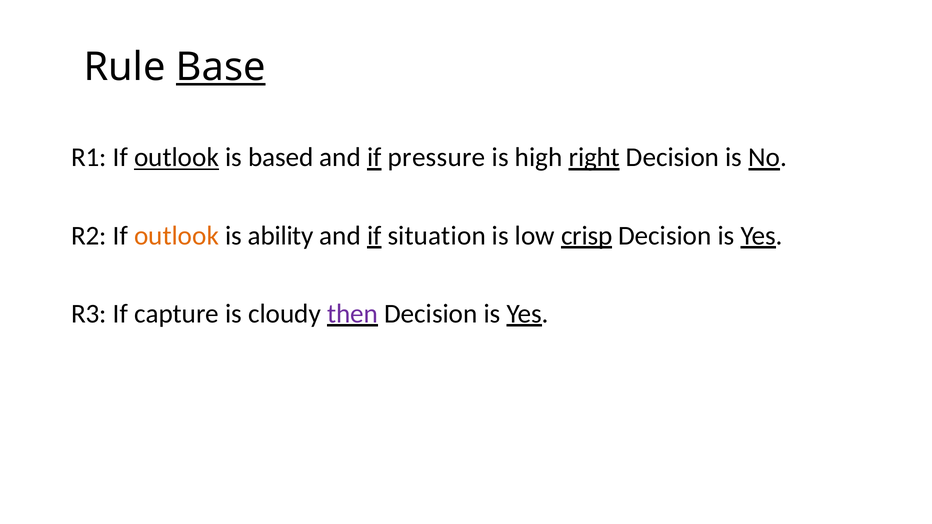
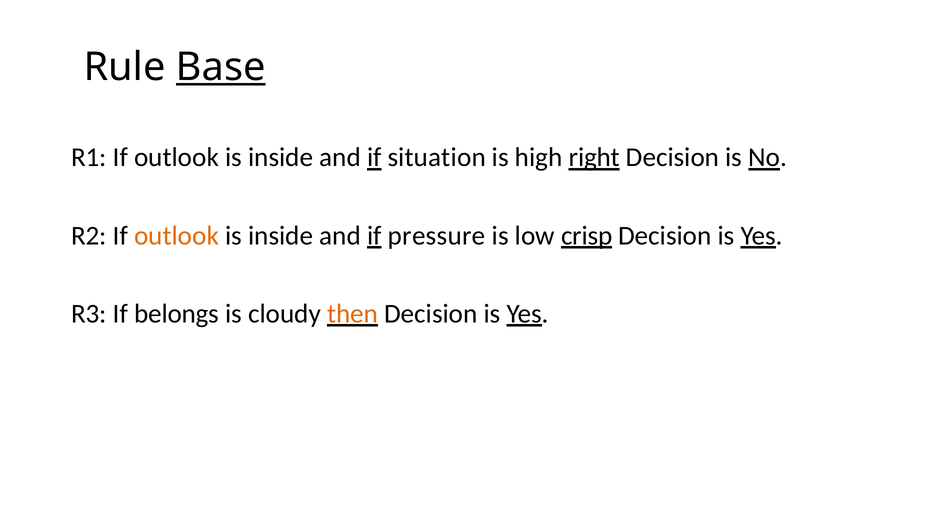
outlook underline: present -> none (177, 158)
based: based -> inside (281, 158)
pressure: pressure -> situation (437, 158)
ability: ability -> inside (281, 236)
situation: situation -> pressure (437, 236)
capture: capture -> belongs (177, 314)
then colour: purple -> orange (353, 314)
